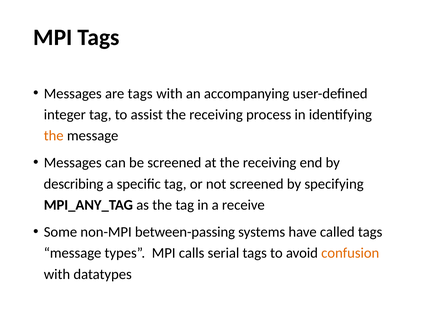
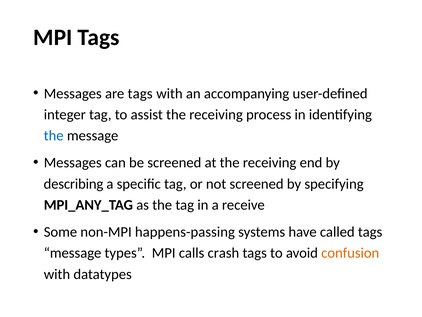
the colour: orange -> blue (54, 136)
between-passing: between-passing -> happens-passing (185, 232)
serial: serial -> crash (223, 253)
